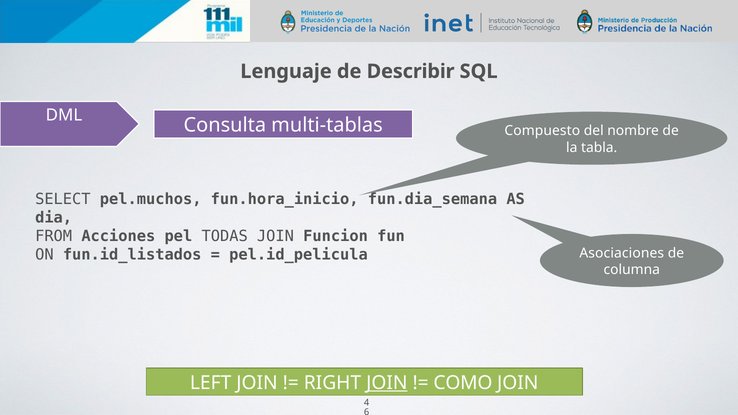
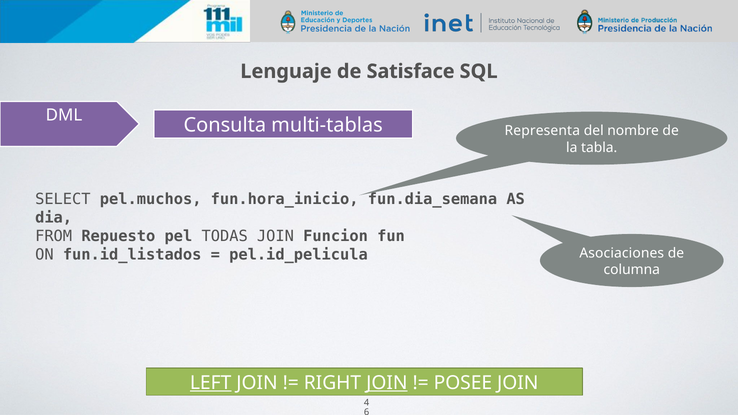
Describir: Describir -> Satisface (411, 71)
Compuesto: Compuesto -> Representa (542, 131)
Acciones: Acciones -> Repuesto (118, 236)
LEFT underline: none -> present (211, 383)
COMO: COMO -> POSEE (463, 383)
